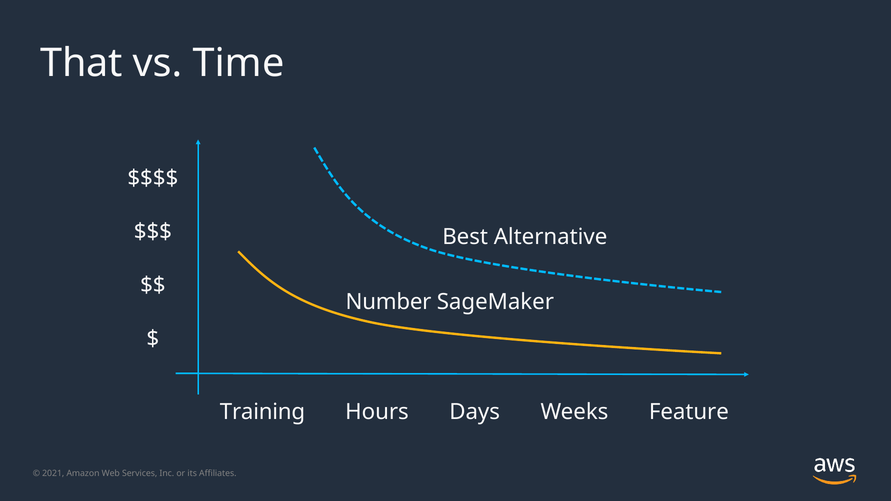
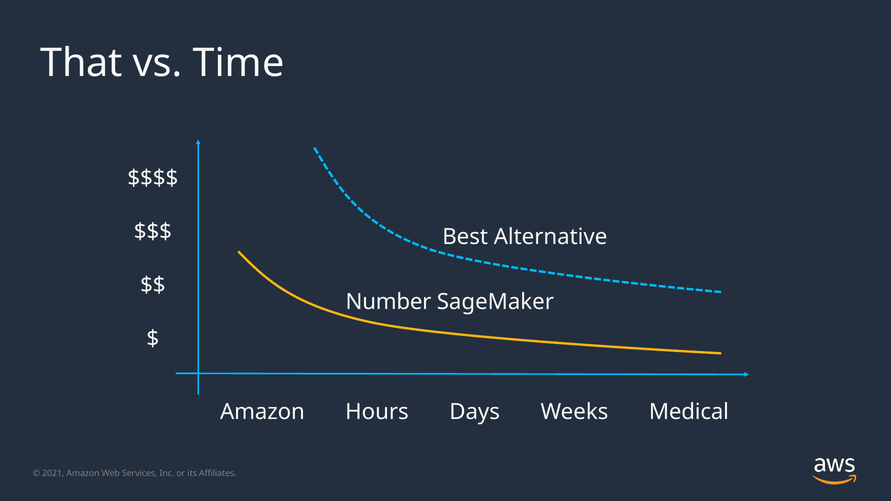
Training: Training -> Amazon (262, 412)
Feature: Feature -> Medical (689, 412)
